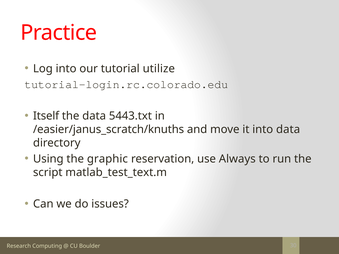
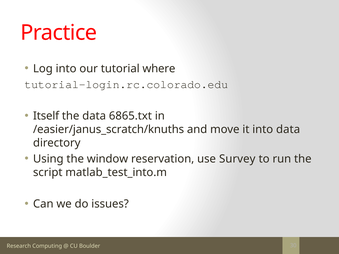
utilize: utilize -> where (159, 69)
5443.txt: 5443.txt -> 6865.txt (130, 116)
graphic: graphic -> window (108, 159)
Always: Always -> Survey (237, 159)
matlab_test_text.m: matlab_test_text.m -> matlab_test_into.m (116, 173)
